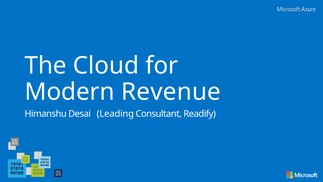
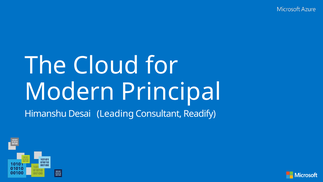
Revenue: Revenue -> Principal (171, 92)
